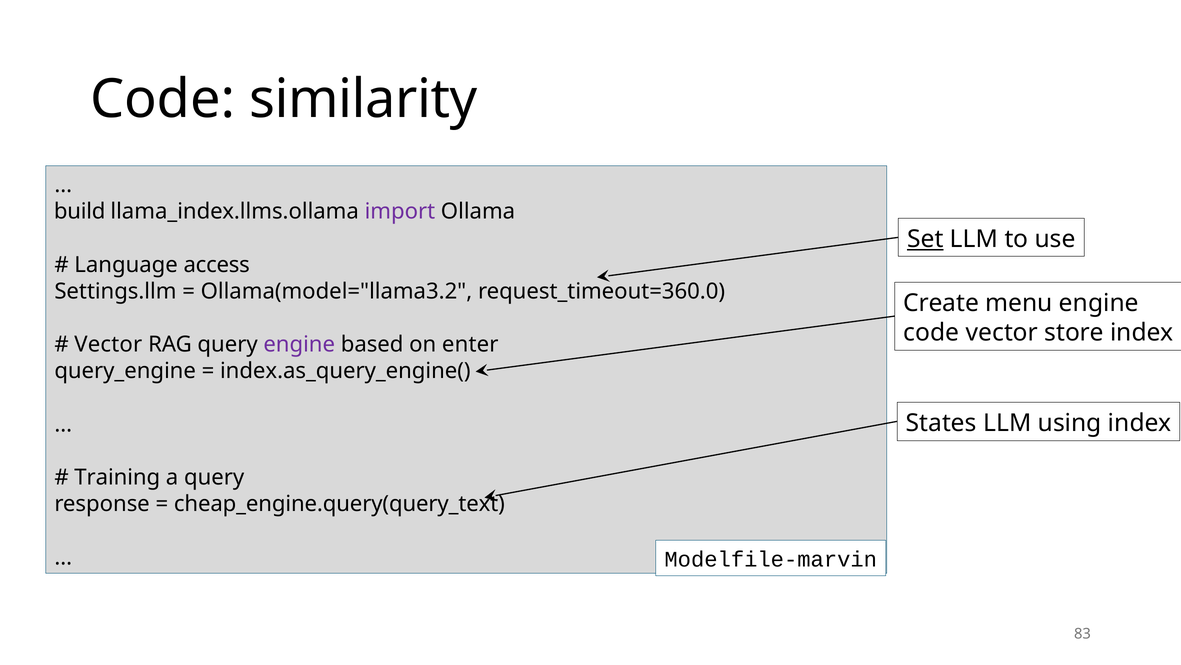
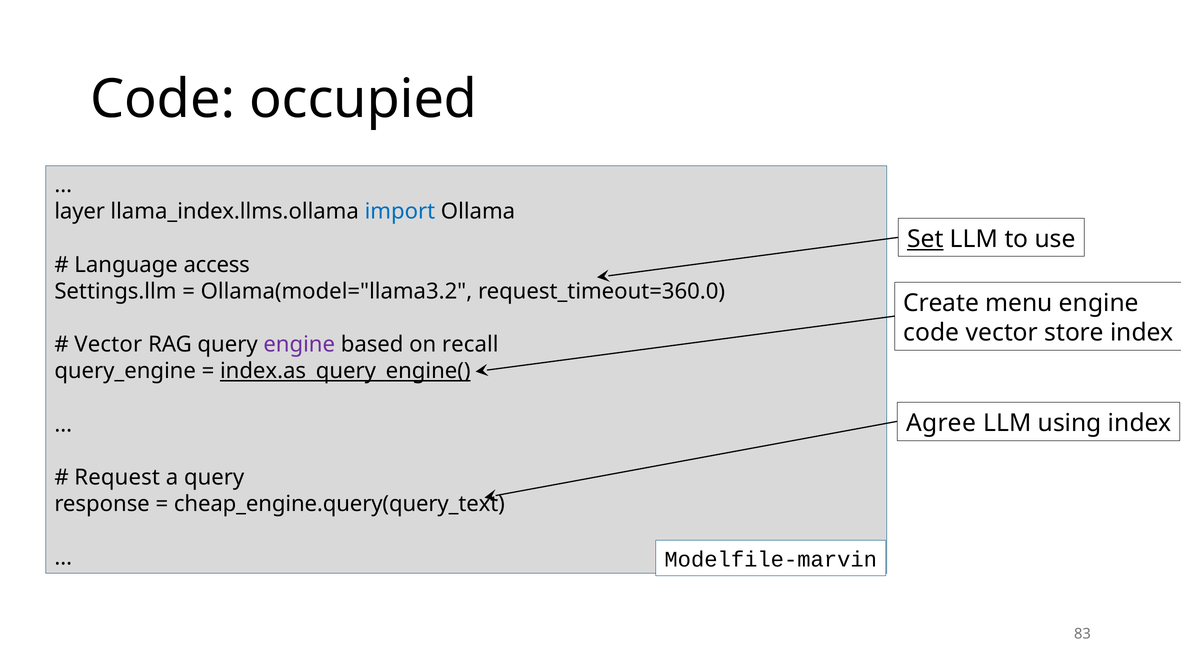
similarity: similarity -> occupied (363, 99)
build: build -> layer (80, 211)
import colour: purple -> blue (400, 211)
enter: enter -> recall (470, 344)
index.as_query_engine( underline: none -> present (345, 371)
States: States -> Agree (941, 423)
Training: Training -> Request (117, 477)
